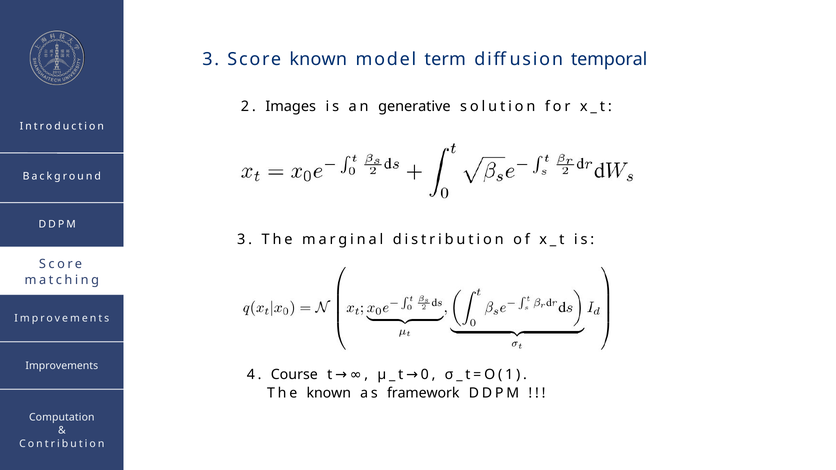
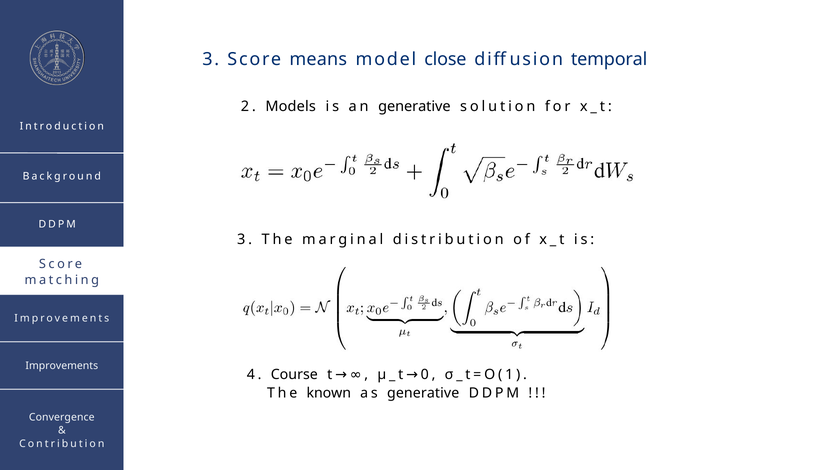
Score known: known -> means (318, 59)
term: term -> close (445, 59)
Images: Images -> Models (291, 107)
as framework: framework -> generative (423, 393)
Computation: Computation -> Convergence (62, 417)
